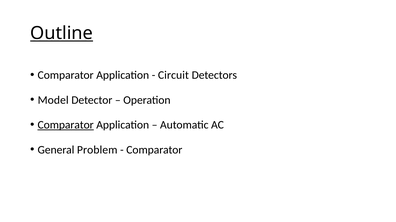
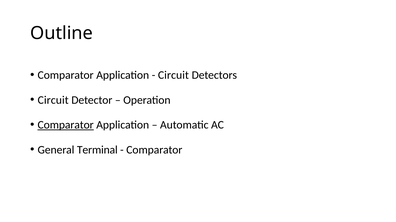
Outline underline: present -> none (62, 33)
Model: Model -> Circuit (53, 100)
Problem: Problem -> Terminal (97, 150)
